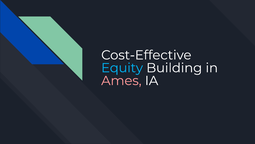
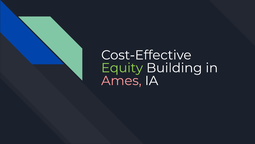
Equity colour: light blue -> light green (122, 68)
